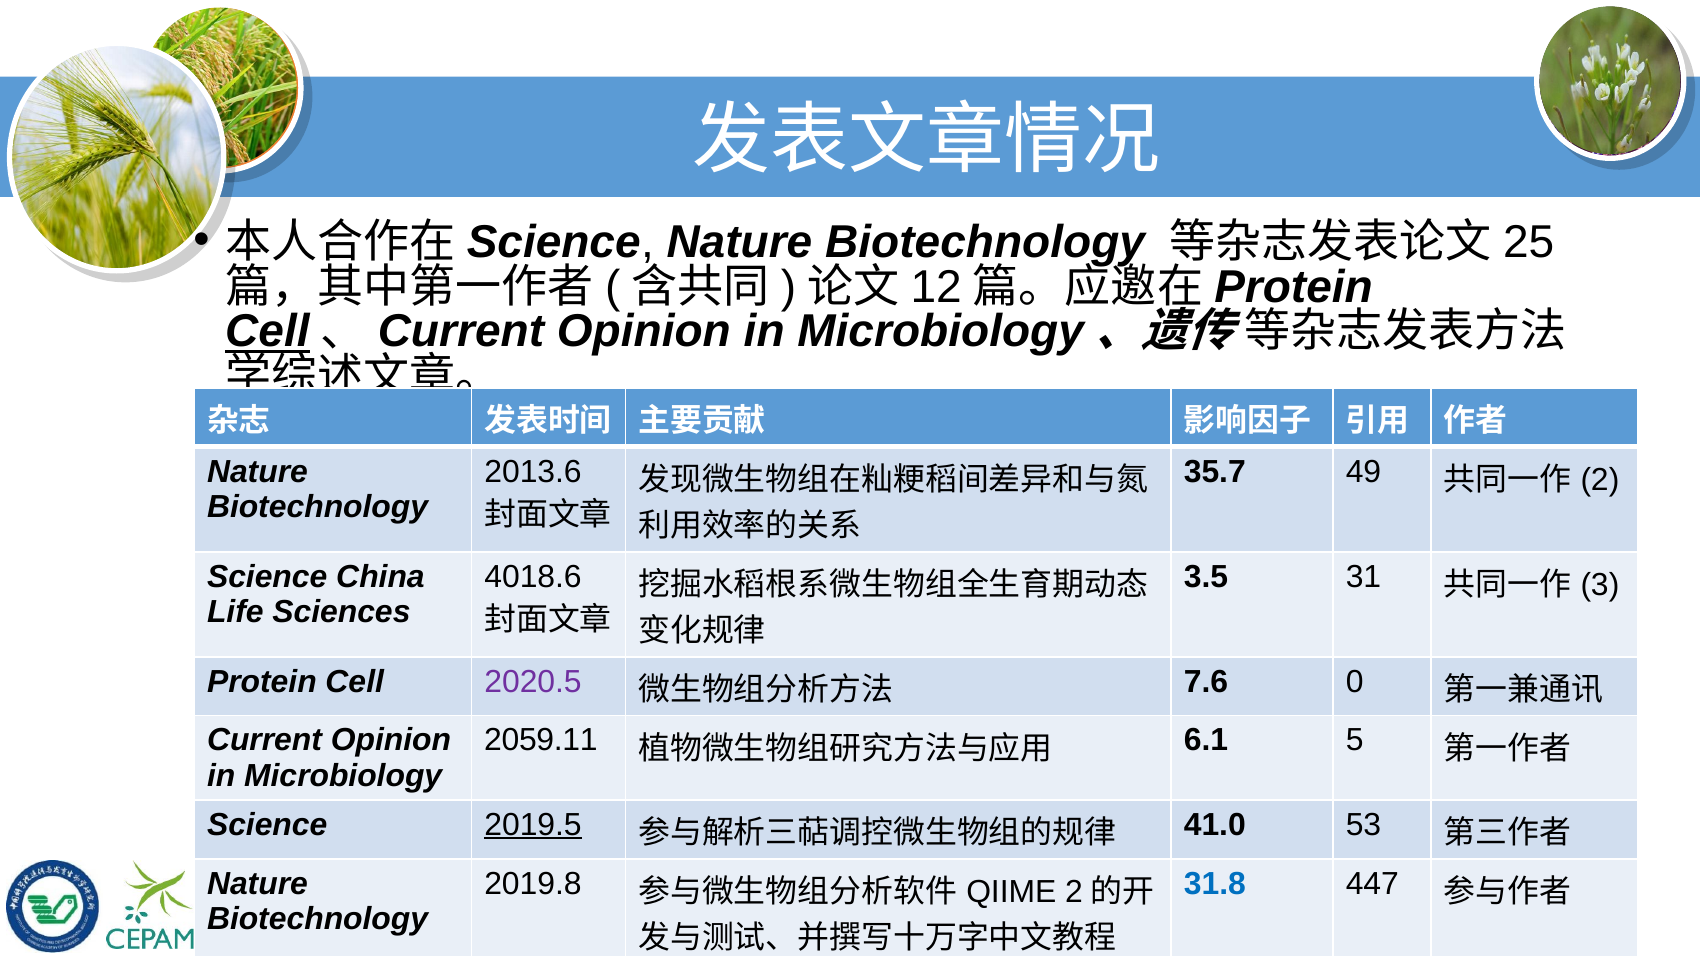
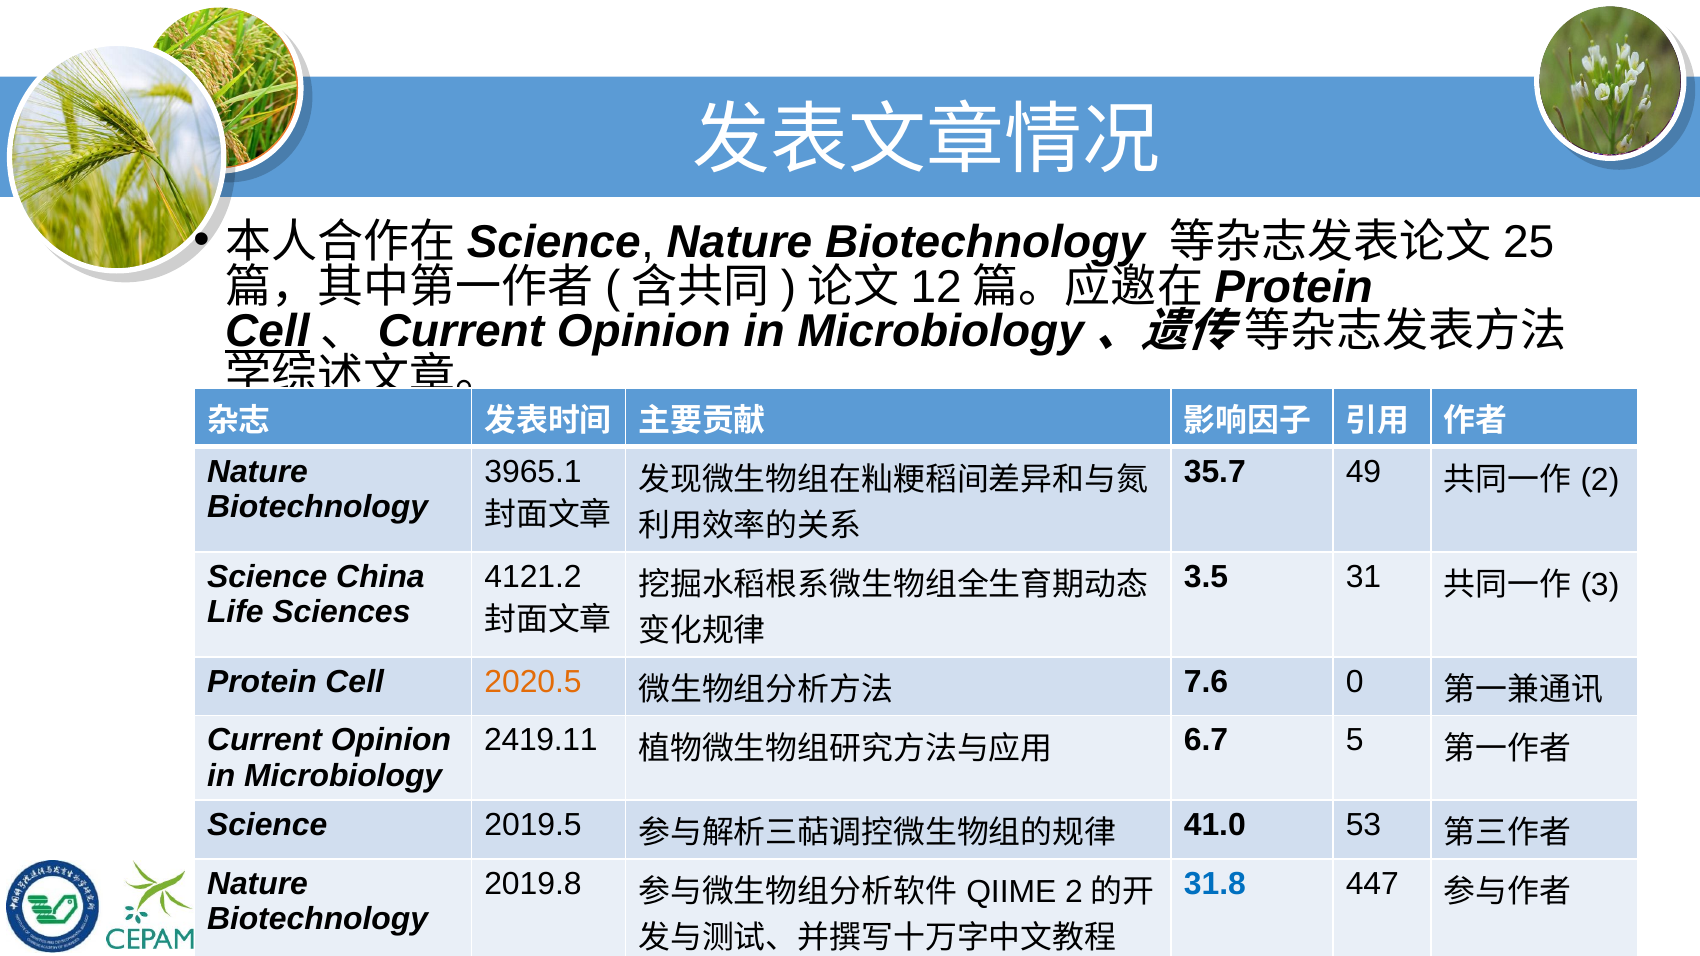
2013.6: 2013.6 -> 3965.1 (533, 472)
4018.6: 4018.6 -> 4121.2 (533, 577)
2020.5 colour: purple -> orange (533, 682)
2059.11: 2059.11 -> 2419.11 (541, 741)
6.1: 6.1 -> 6.7 (1206, 741)
2019.5 underline: present -> none (533, 825)
